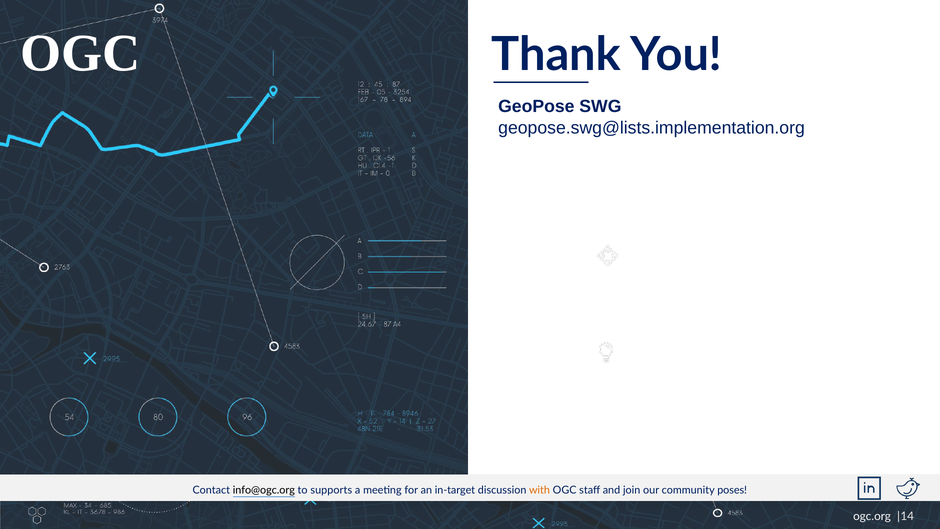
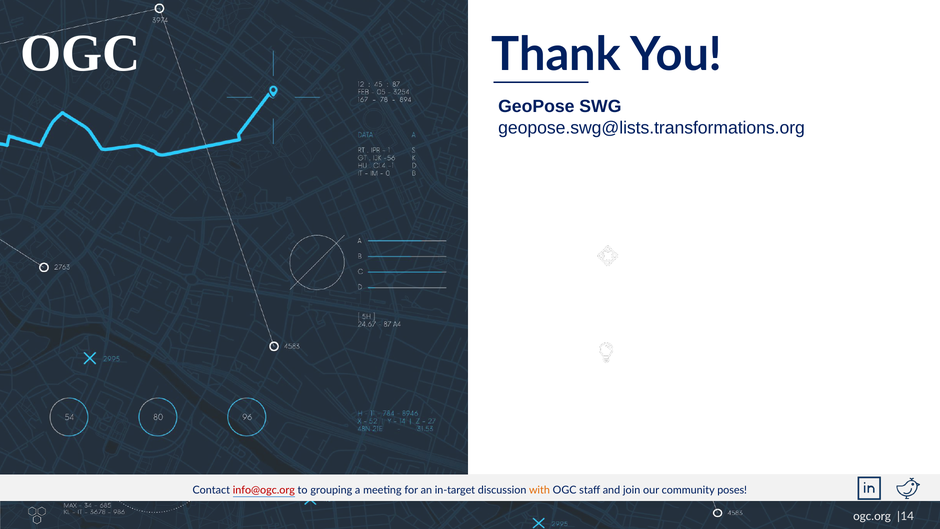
geopose.swg@lists.implementation.org: geopose.swg@lists.implementation.org -> geopose.swg@lists.transformations.org (652, 128)
info@ogc.org colour: black -> red (264, 490)
supports: supports -> grouping (331, 490)
